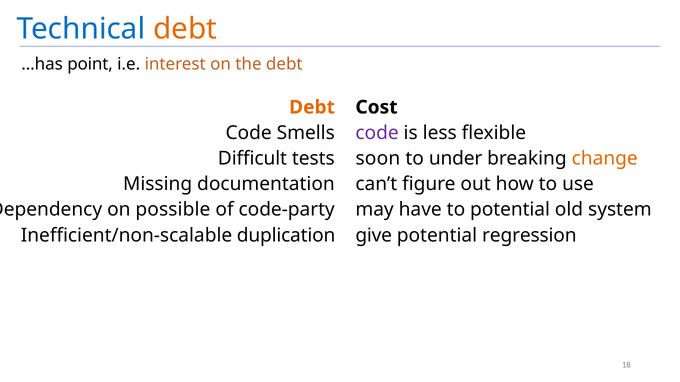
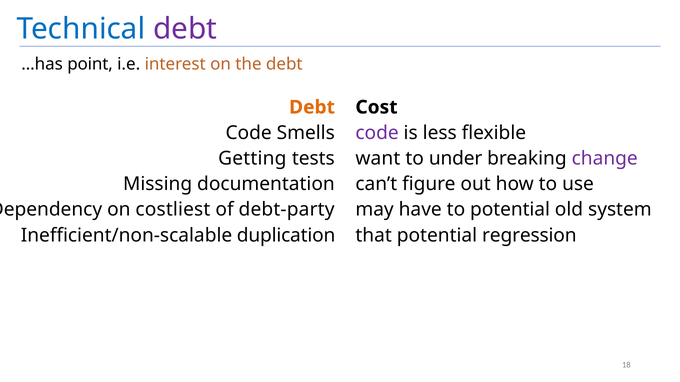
debt colour: orange -> purple (185, 29)
Difficult: Difficult -> Getting (252, 159)
soon: soon -> want (378, 159)
change colour: orange -> purple (605, 159)
possible: possible -> costliest (173, 210)
code-party: code-party -> debt-party (287, 210)
give: give -> that (374, 236)
